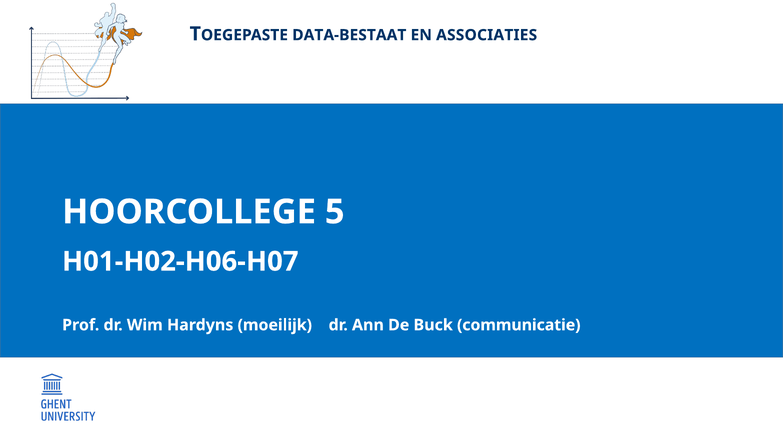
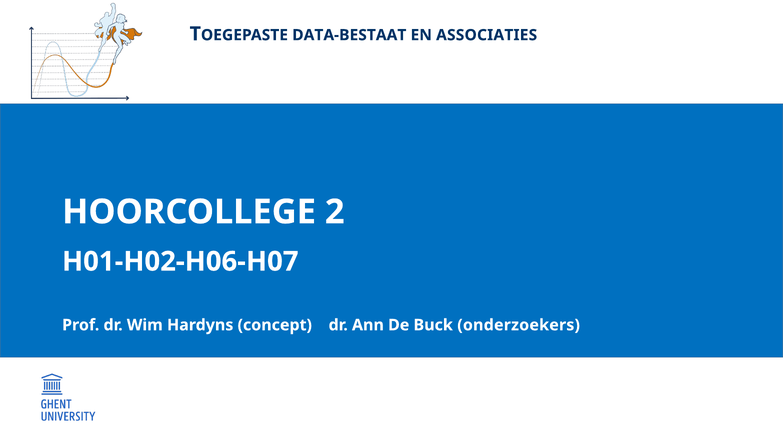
5: 5 -> 2 (335, 212)
moeilijk: moeilijk -> concept (275, 325)
communicatie: communicatie -> onderzoekers (519, 325)
